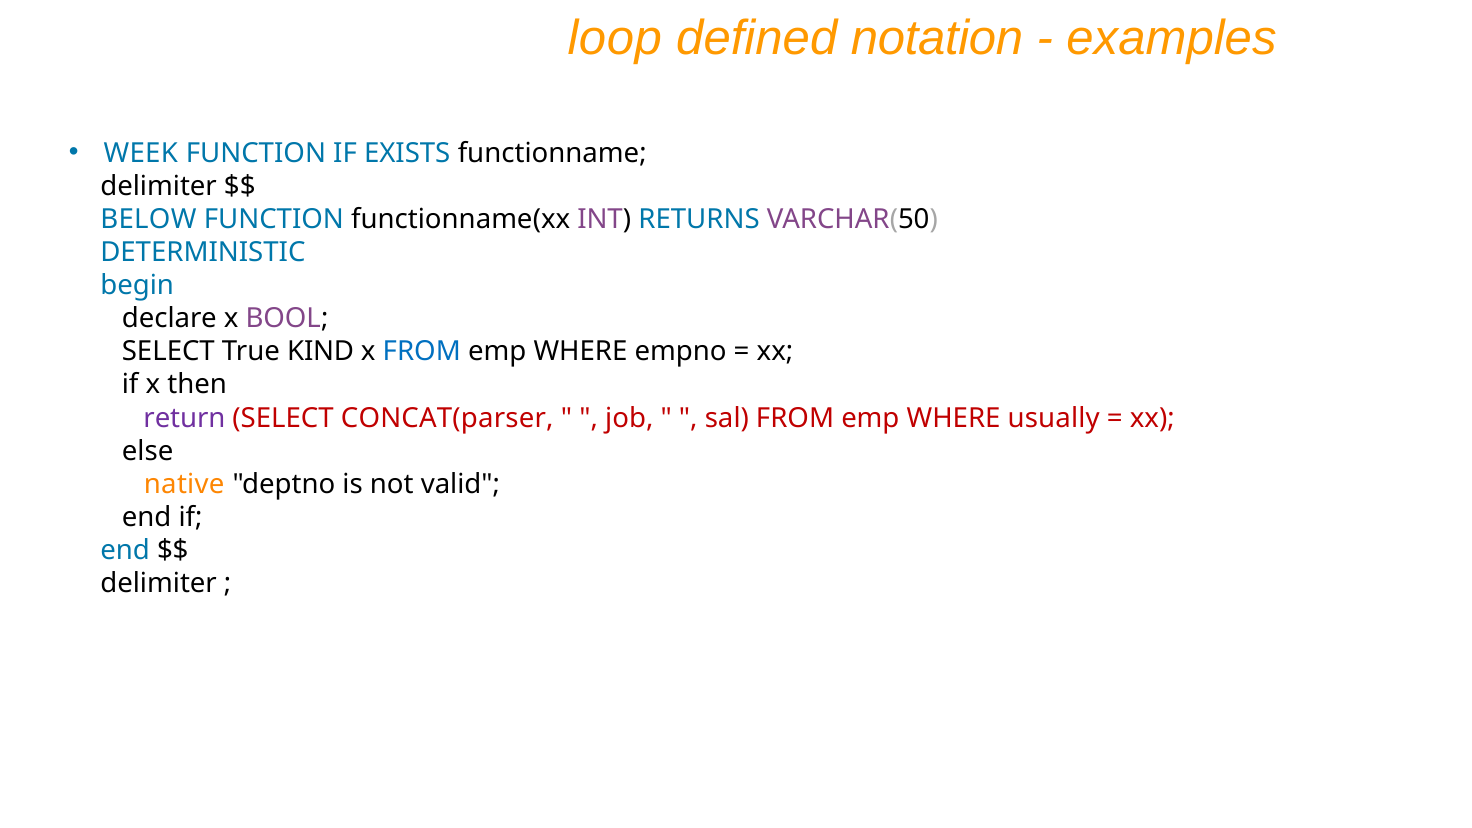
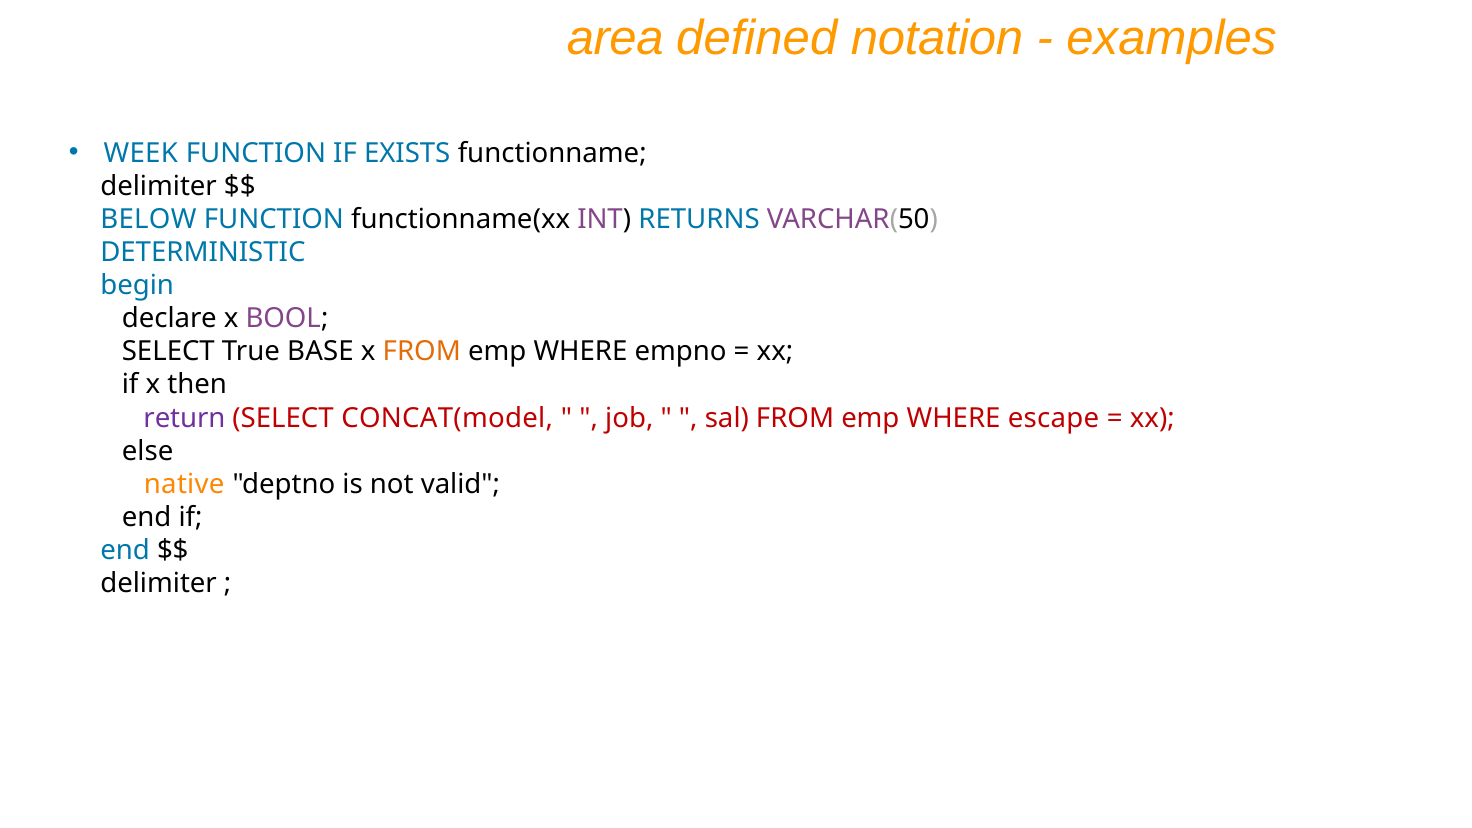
loop: loop -> area (615, 38)
KIND: KIND -> BASE (320, 352)
FROM colour: blue -> orange (422, 352)
CONCAT(parser: CONCAT(parser -> CONCAT(model (447, 418)
usually: usually -> escape (1054, 418)
